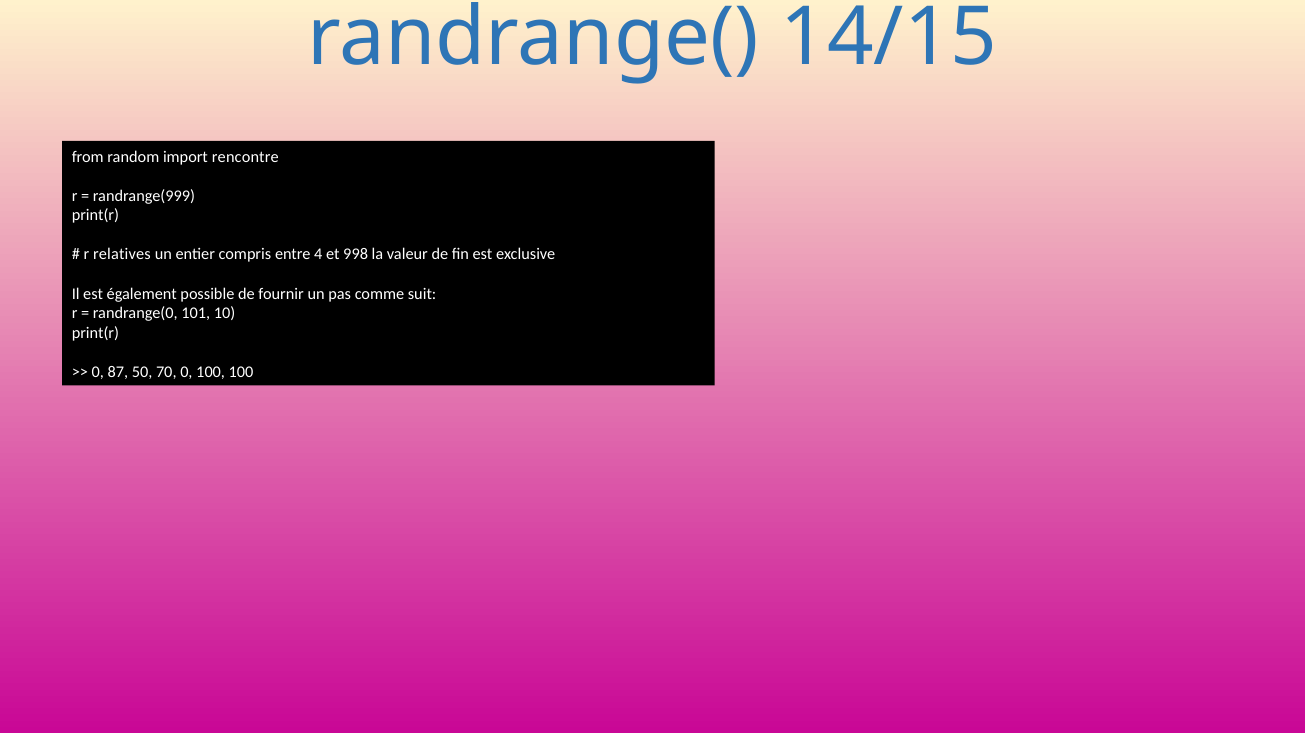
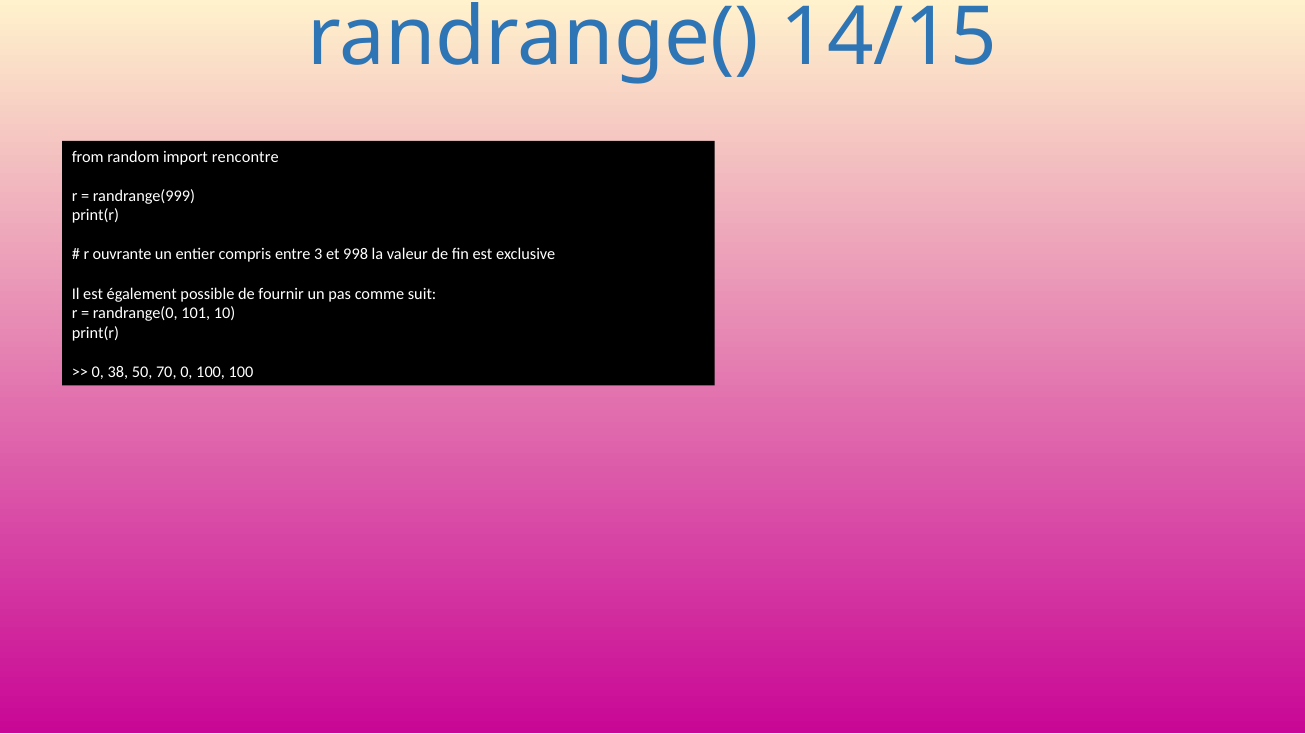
relatives: relatives -> ouvrante (122, 255)
4: 4 -> 3 (318, 255)
87: 87 -> 38 (118, 372)
